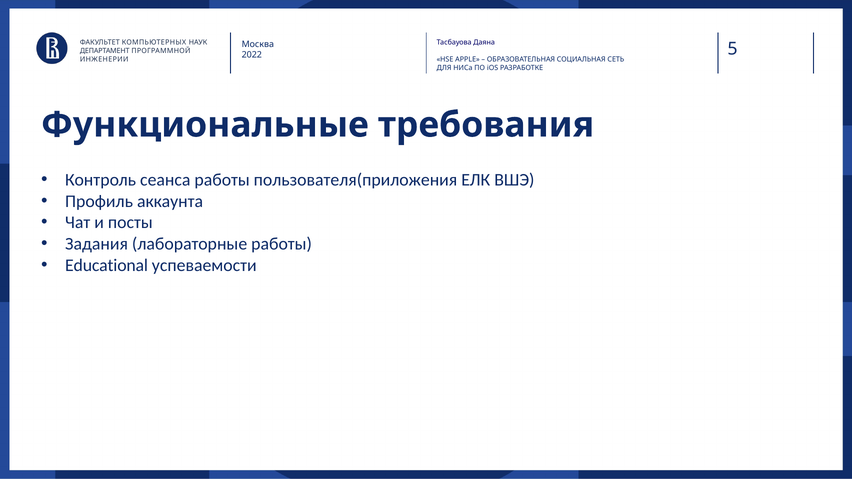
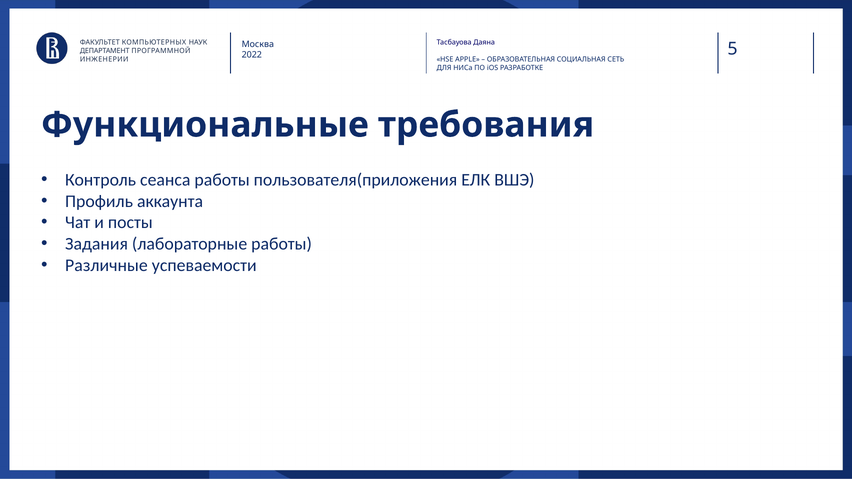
Educational: Educational -> Различные (106, 265)
